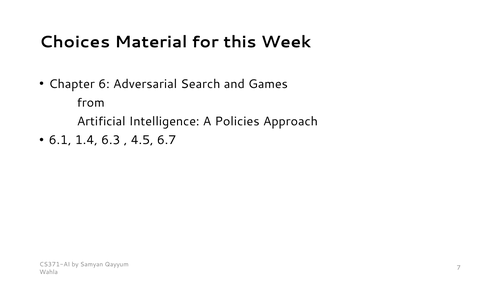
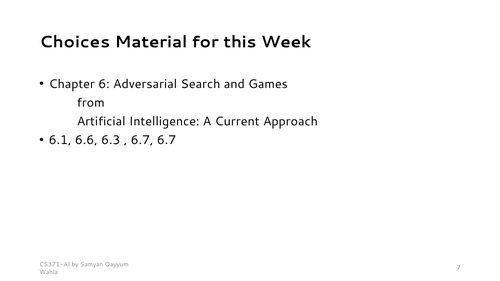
Policies: Policies -> Current (237, 121)
1.4: 1.4 -> 6.6 (86, 140)
4.5: 4.5 -> 6.7 (142, 140)
